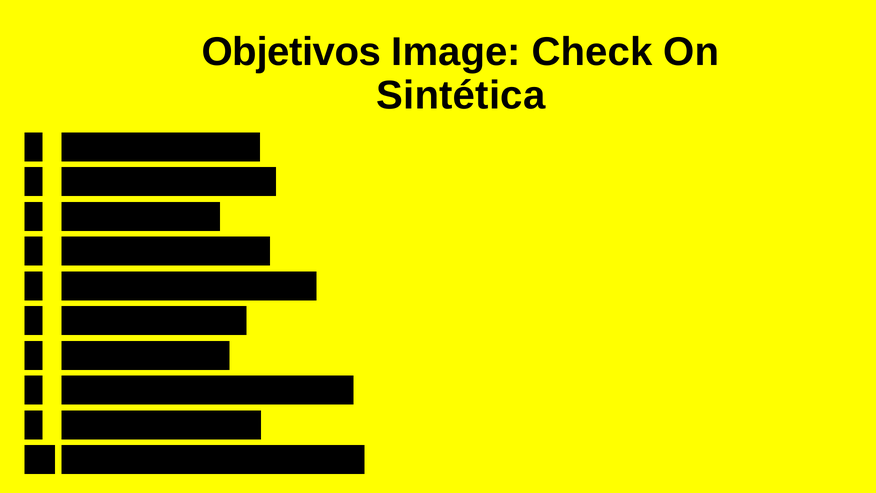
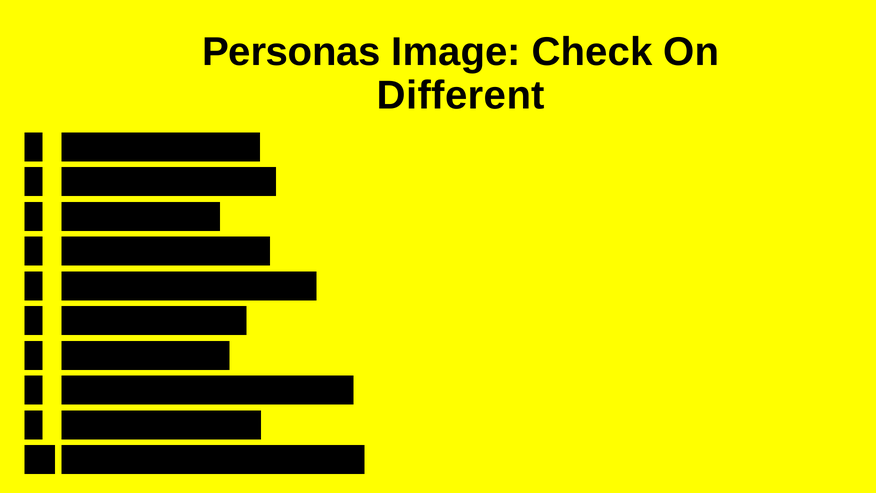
Objetivos: Objetivos -> Personas (291, 52)
Sintética: Sintética -> Different (461, 95)
